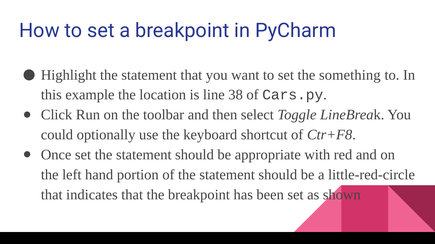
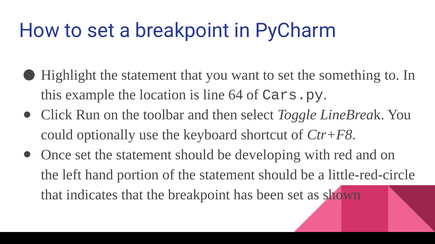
38: 38 -> 64 (236, 95)
appropriate: appropriate -> developing (268, 155)
